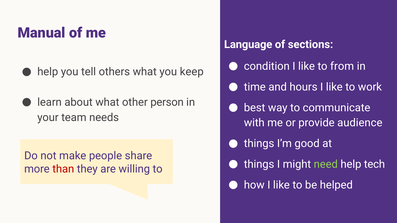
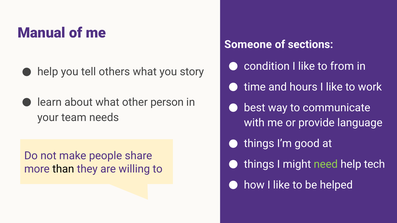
Language: Language -> Someone (248, 44)
keep: keep -> story (192, 72)
audience: audience -> language (360, 123)
than colour: red -> black (63, 169)
